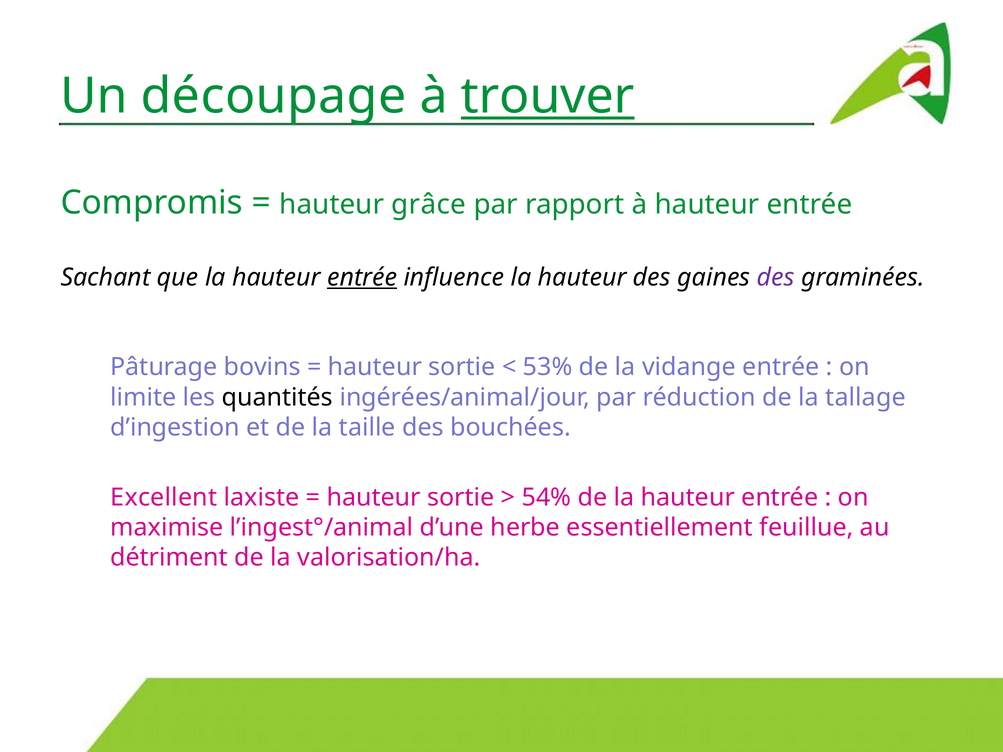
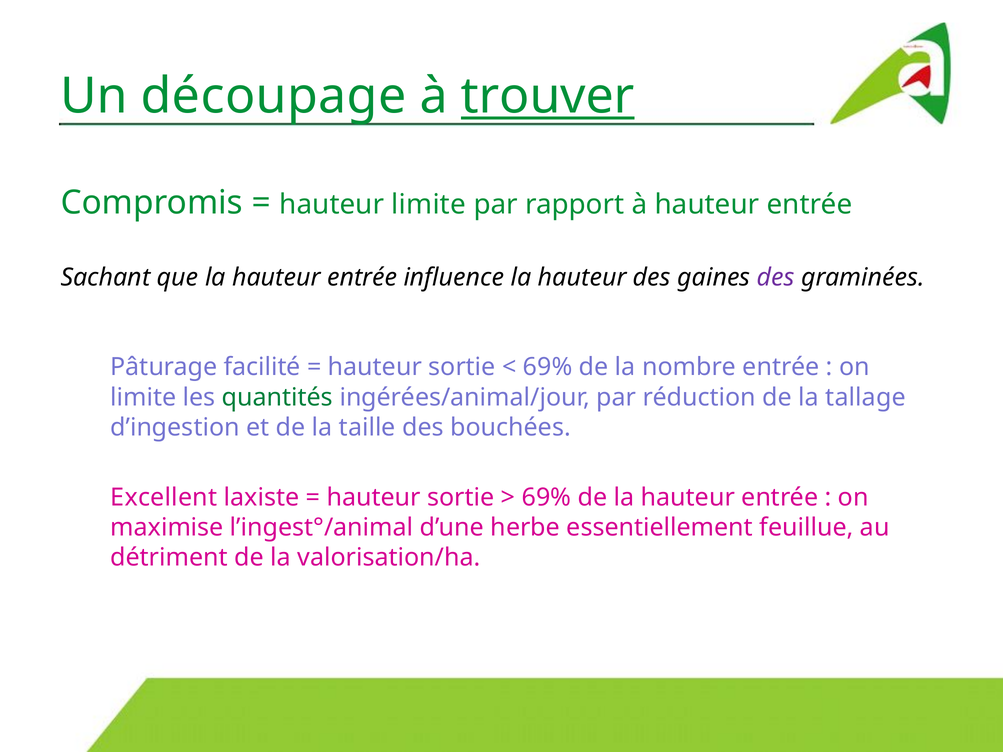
hauteur grâce: grâce -> limite (429, 205)
entrée underline: present -> none (362, 278)
bovins: bovins -> facilité (262, 367)
53%: 53% -> 69% (548, 367)
vidange: vidange -> nombre (689, 367)
quantités colour: black -> green (277, 397)
54%: 54% -> 69% (547, 498)
